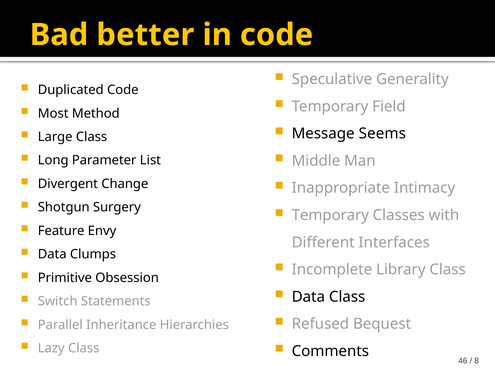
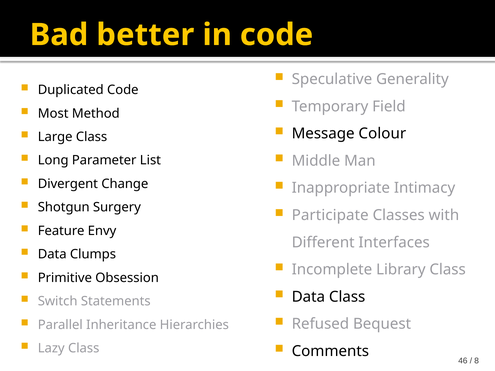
Seems: Seems -> Colour (382, 134)
Temporary: Temporary -> Participate (330, 215)
